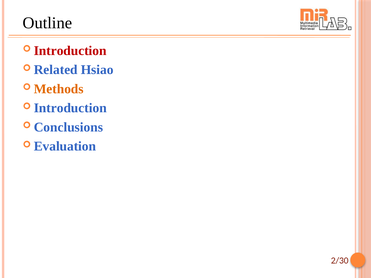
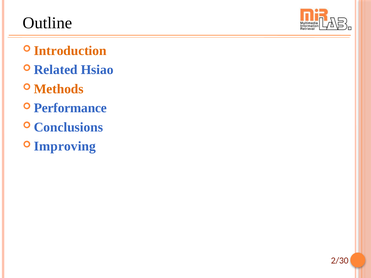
Introduction colour: red -> orange (70, 51)
Introduction: Introduction -> Performance (70, 108)
Evaluation: Evaluation -> Improving (65, 146)
